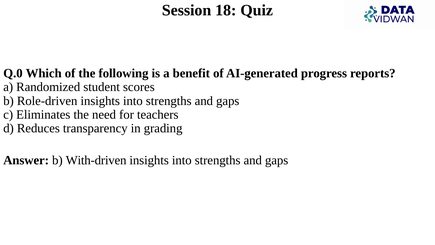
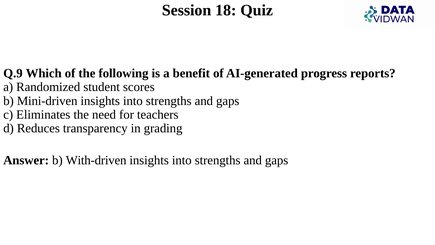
Q.0: Q.0 -> Q.9 (13, 73)
Role-driven: Role-driven -> Mini-driven (47, 101)
